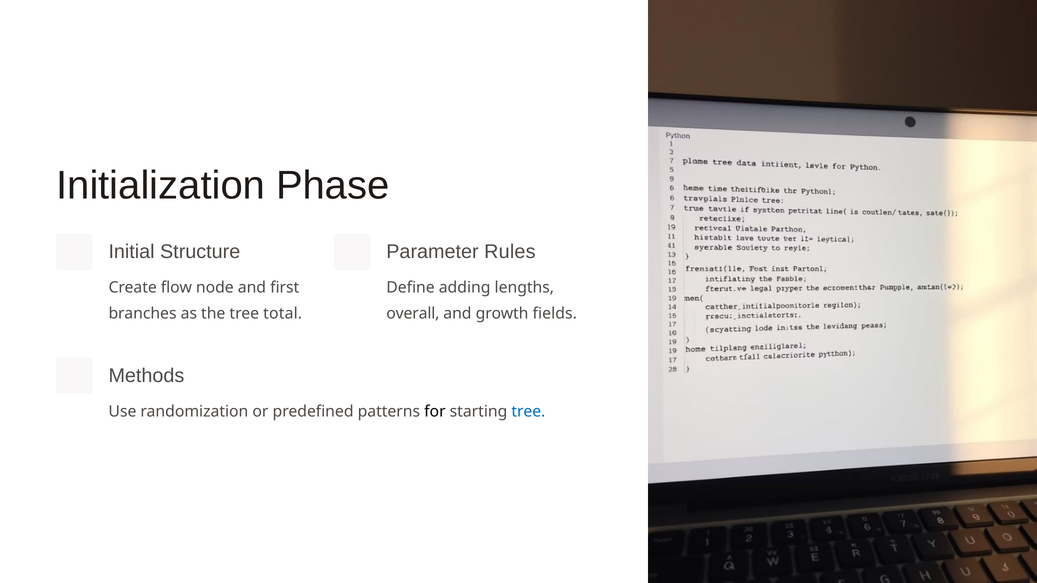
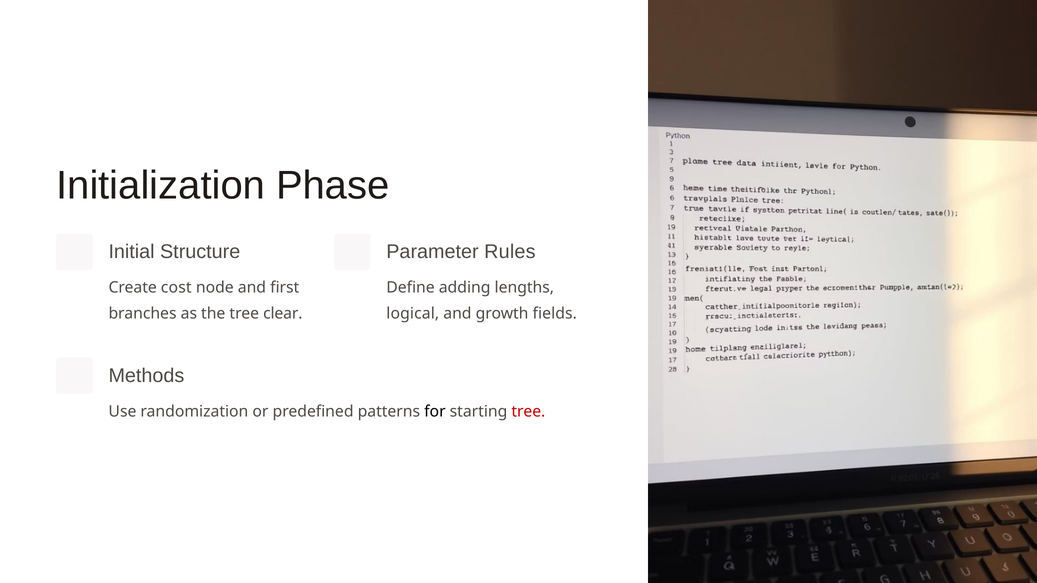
flow: flow -> cost (176, 288)
total: total -> clear (283, 313)
overall: overall -> logical (413, 313)
tree colour: blue -> red (528, 412)
